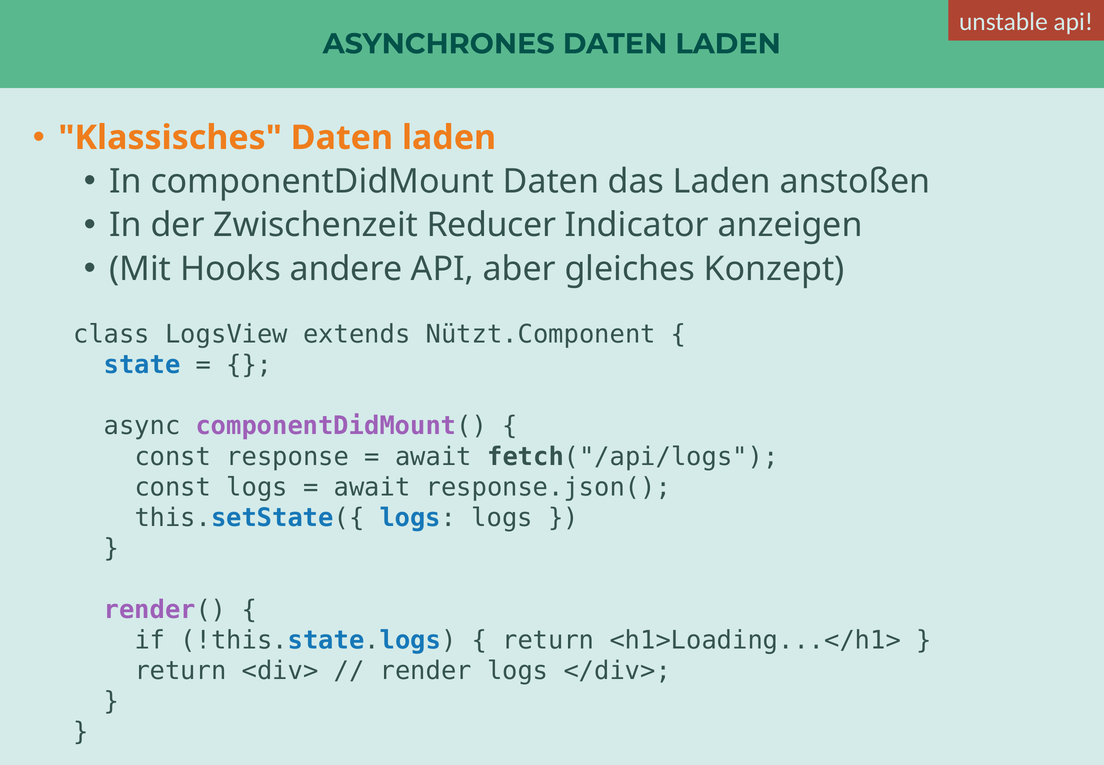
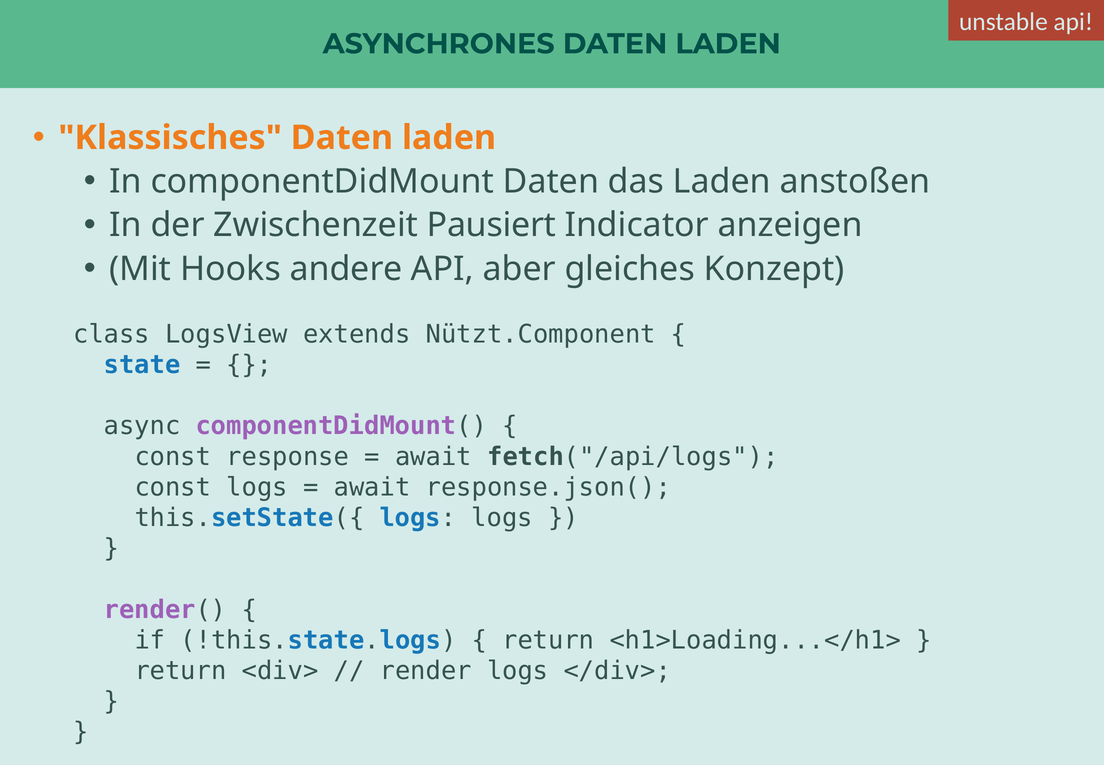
Reducer: Reducer -> Pausiert (491, 225)
